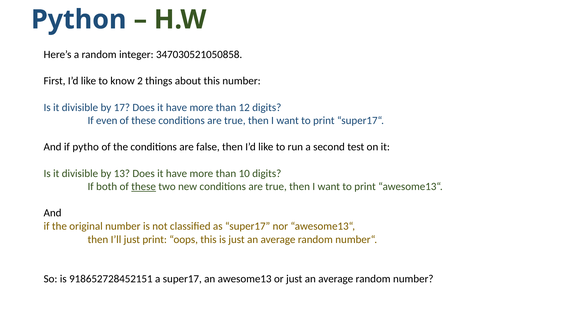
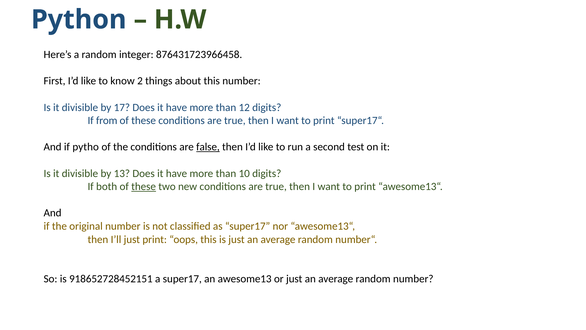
347030521050858: 347030521050858 -> 876431723966458 (199, 55)
even: even -> from (107, 120)
false underline: none -> present (208, 147)
